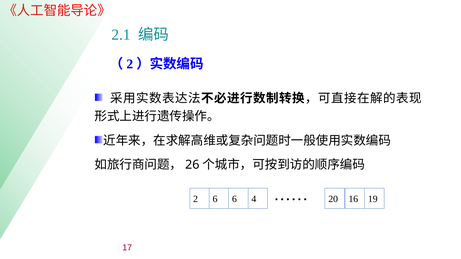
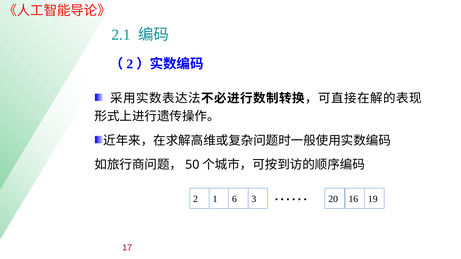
26: 26 -> 50 (192, 165)
2 6: 6 -> 1 (215, 199)
4: 4 -> 3 (254, 199)
